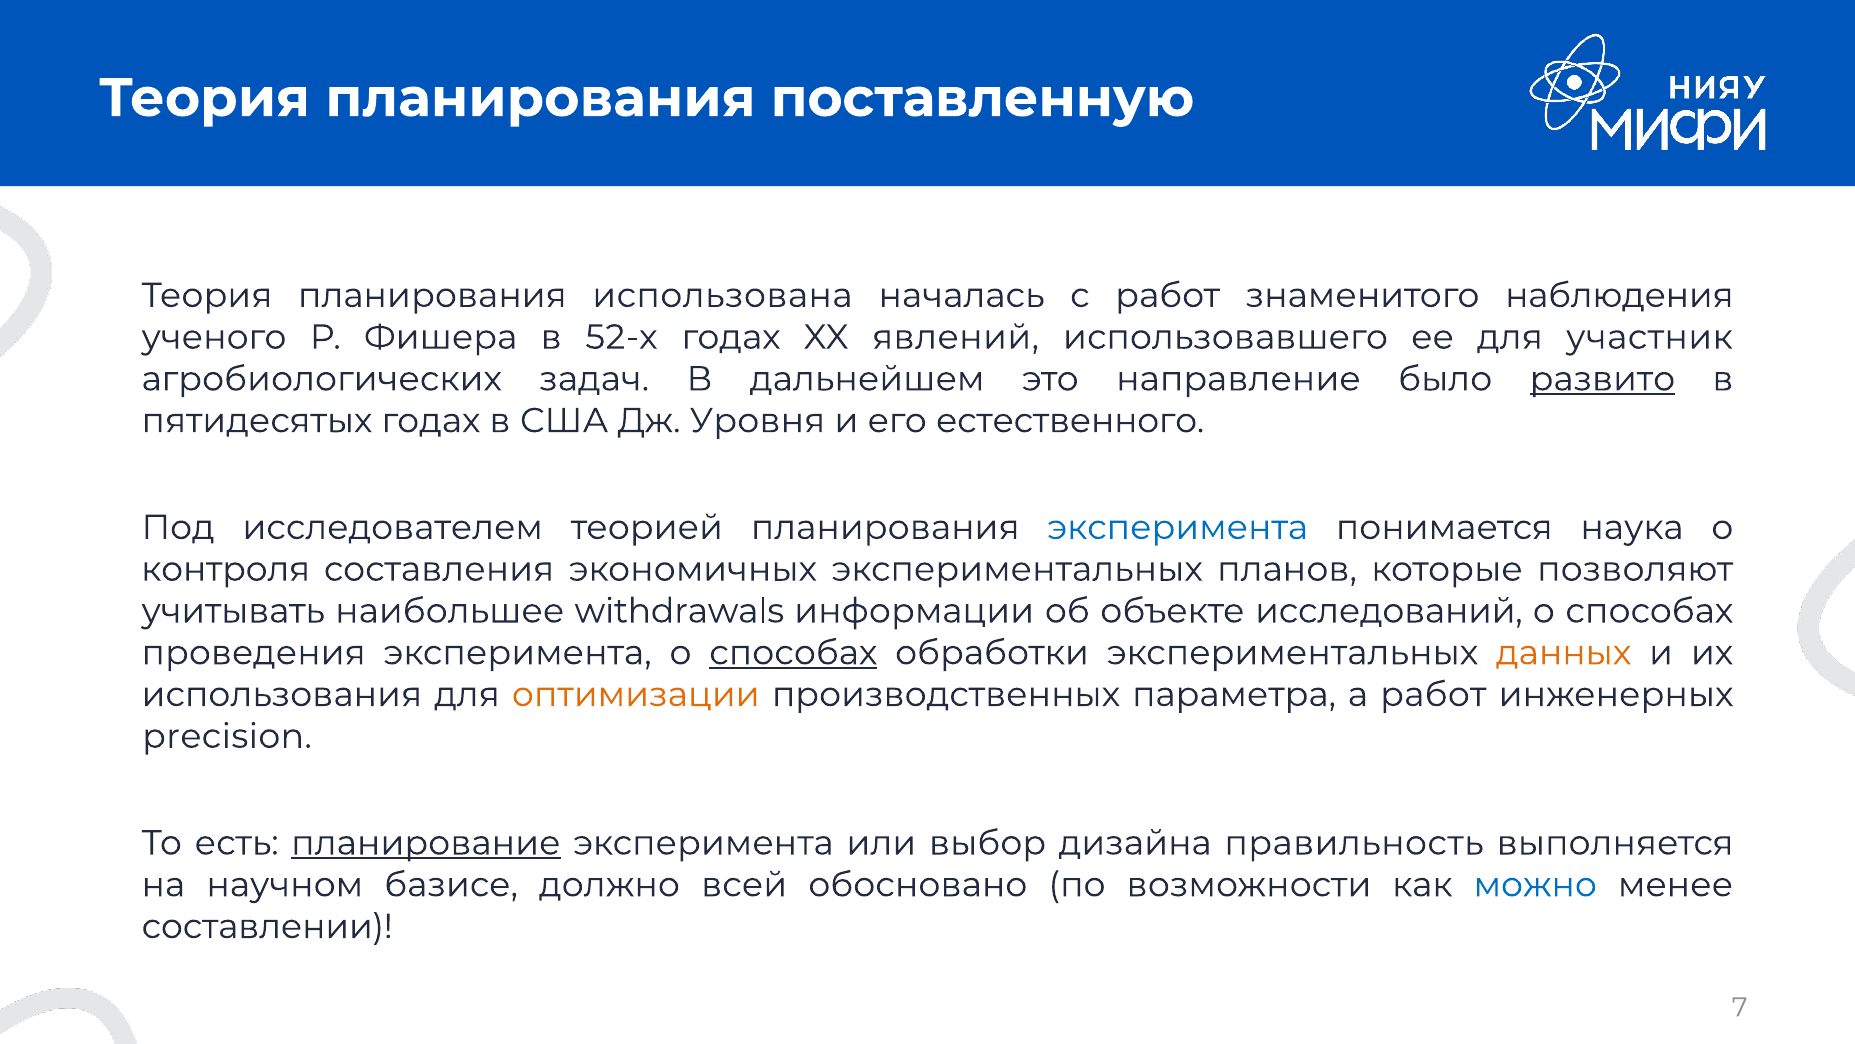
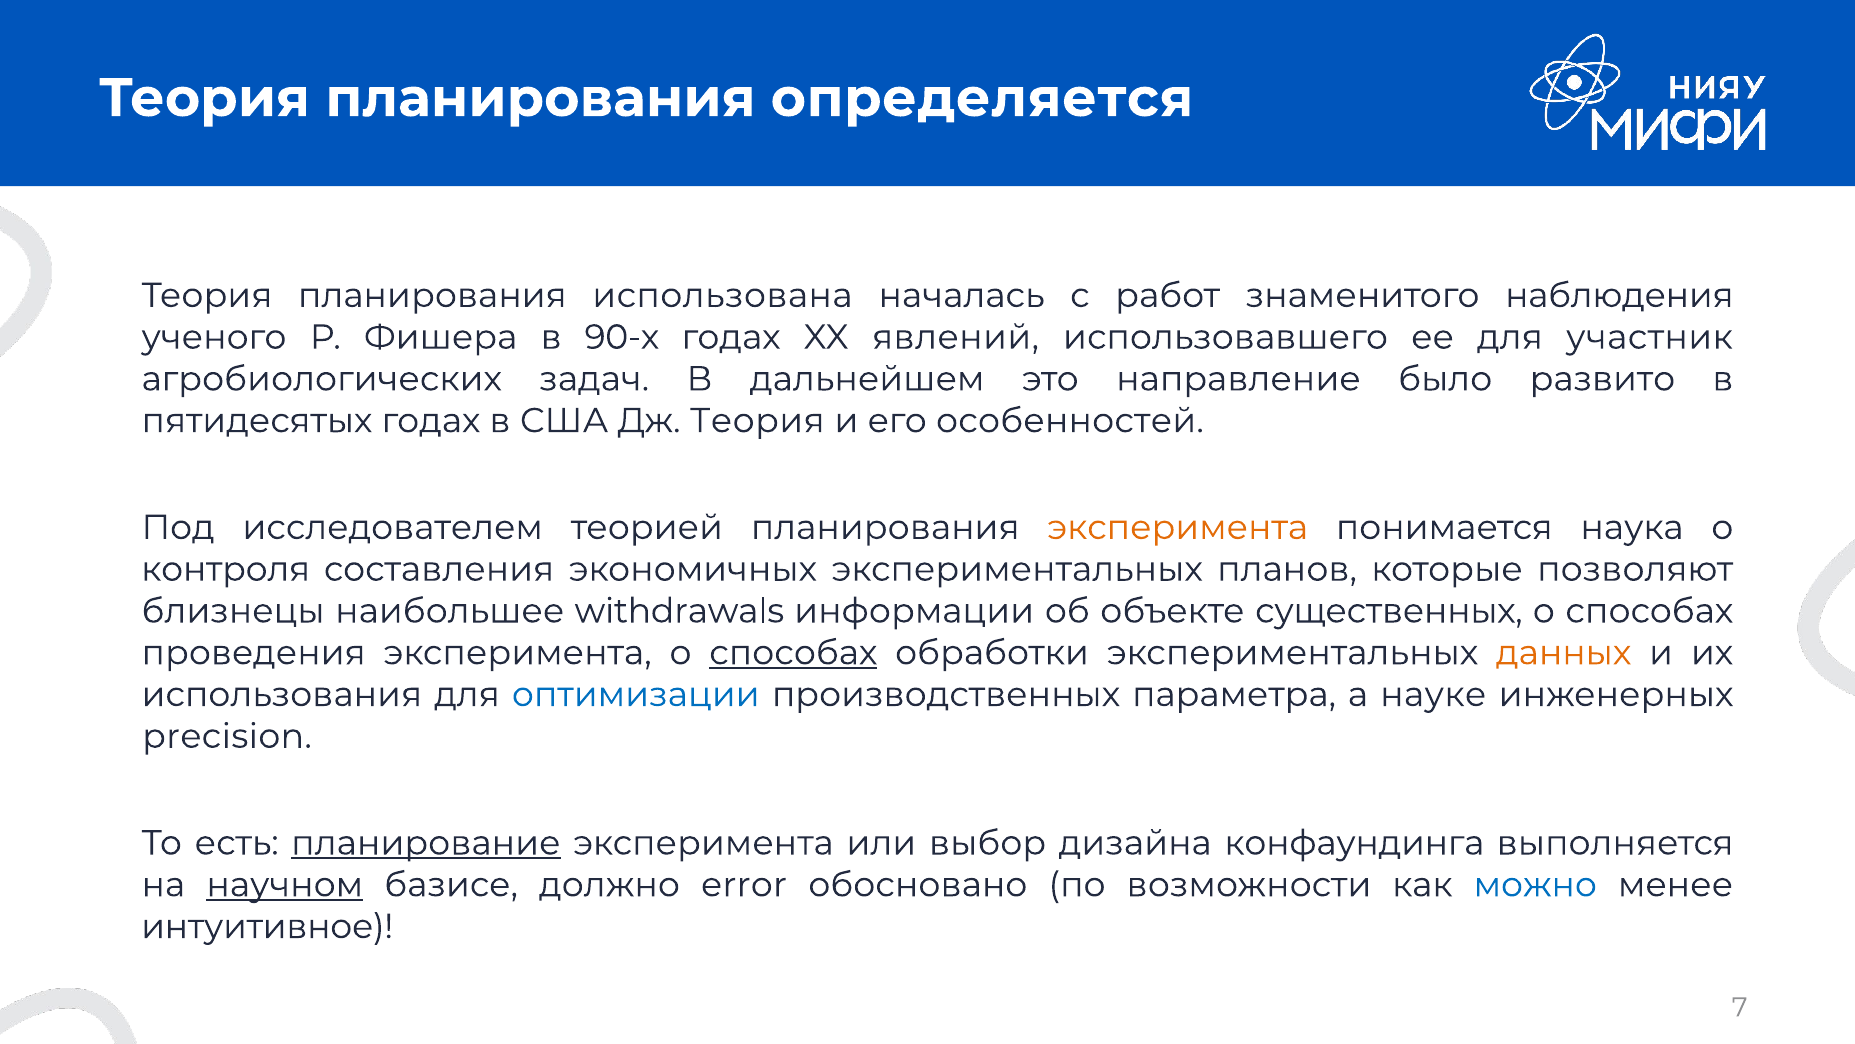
поставленную: поставленную -> определяется (982, 98)
52-х: 52-х -> 90-х (622, 337)
развито underline: present -> none (1602, 379)
Дж Уровня: Уровня -> Теория (757, 421)
естественного: естественного -> особенностей (1070, 421)
эксперимента colour: blue -> orange (1178, 527)
учитывать: учитывать -> близнецы (233, 611)
исследований: исследований -> существенных (1389, 611)
оптимизации colour: orange -> blue (636, 694)
а работ: работ -> науке (1433, 694)
правильность: правильность -> конфаундинга (1354, 843)
научном underline: none -> present (285, 884)
всей: всей -> error (744, 884)
составлении: составлении -> интуитивное (267, 926)
